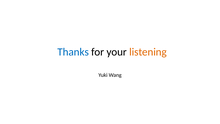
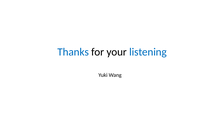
listening colour: orange -> blue (148, 52)
